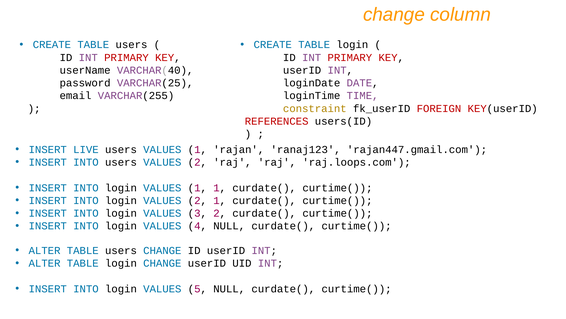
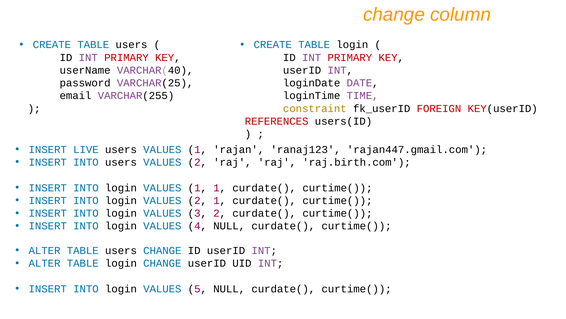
raj.loops.com: raj.loops.com -> raj.birth.com (357, 162)
